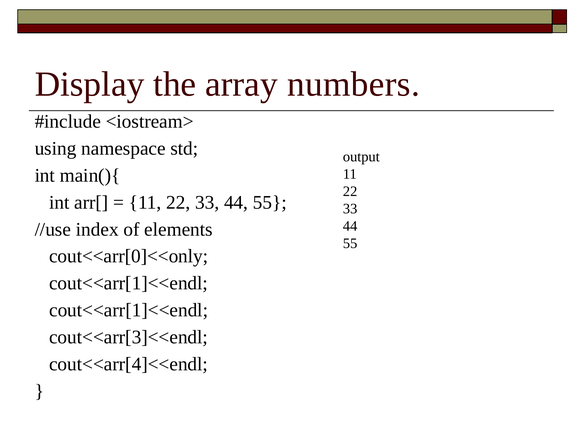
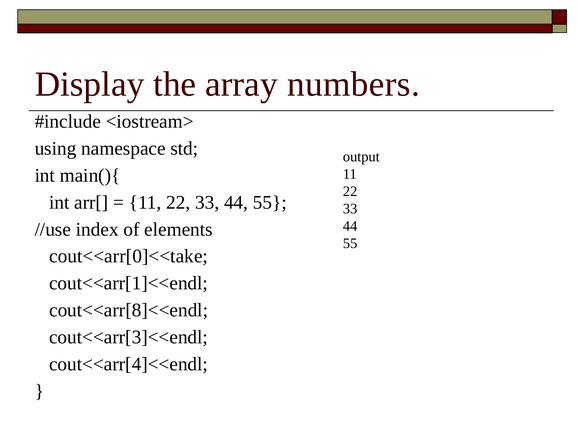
cout<<arr[0]<<only: cout<<arr[0]<<only -> cout<<arr[0]<<take (129, 257)
cout<<arr[1]<<endl: cout<<arr[1]<<endl -> cout<<arr[8]<<endl (129, 311)
